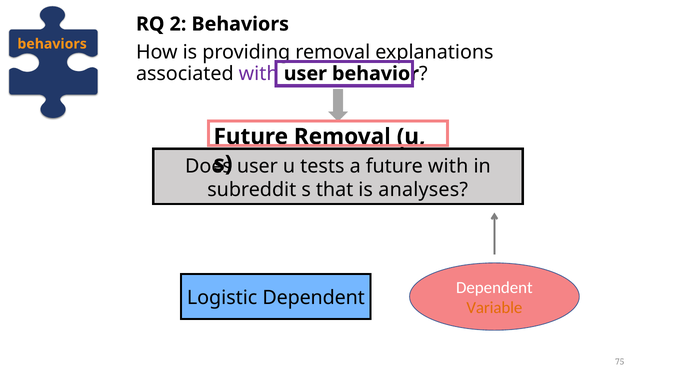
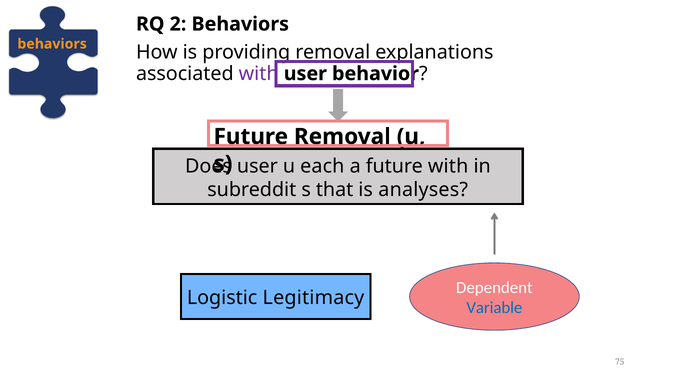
tests: tests -> each (322, 166)
Logistic Dependent: Dependent -> Legitimacy (313, 298)
Variable colour: orange -> blue (494, 308)
